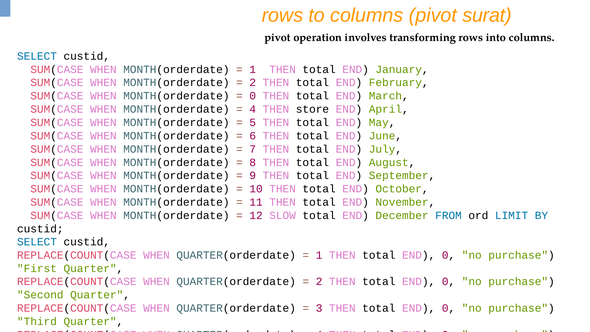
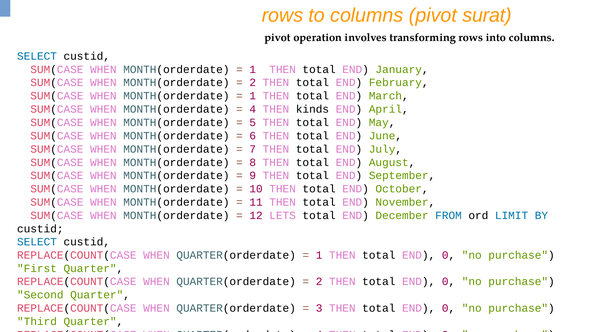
0: 0 -> 1 (253, 96)
store: store -> kinds (312, 109)
SLOW: SLOW -> LETS (283, 215)
